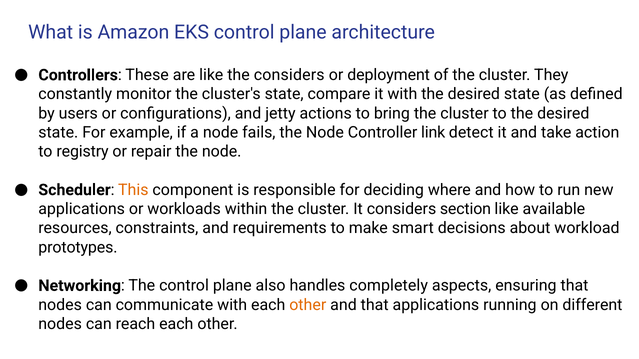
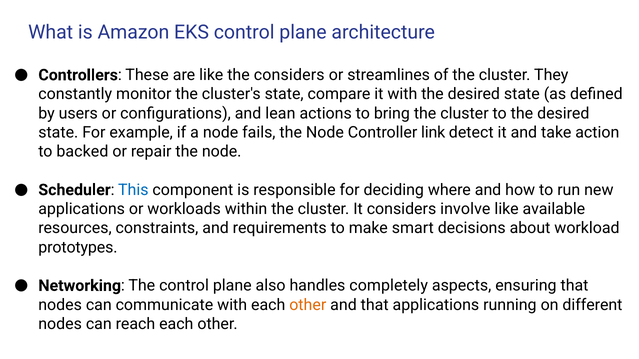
deployment: deployment -> streamlines (389, 75)
jetty: jetty -> lean (280, 113)
registry: registry -> backed (82, 152)
This colour: orange -> blue (133, 190)
section: section -> involve (465, 209)
